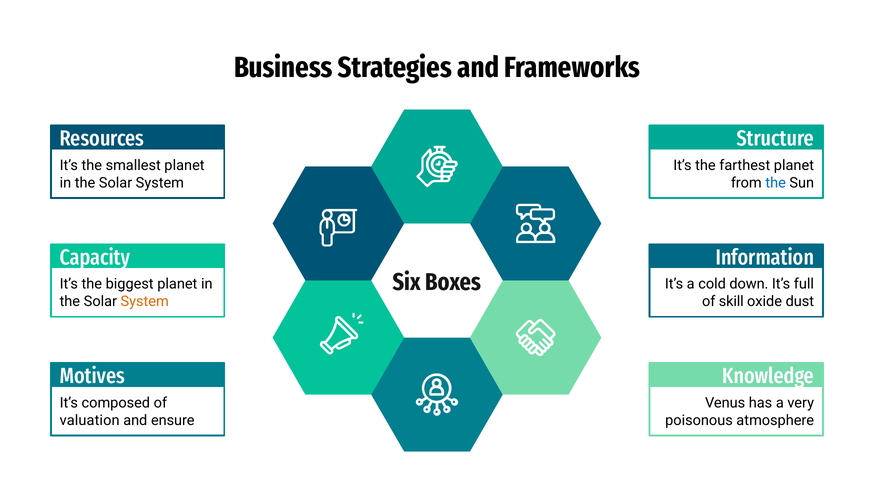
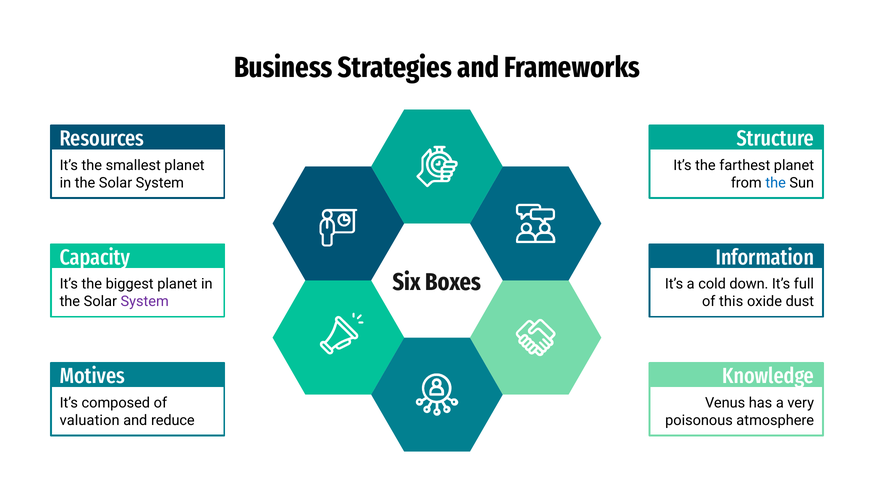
System colour: orange -> purple (145, 301)
skill: skill -> this (731, 301)
ensure: ensure -> reduce (173, 420)
